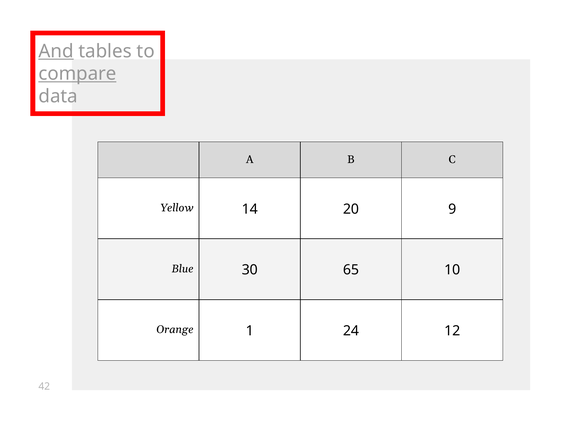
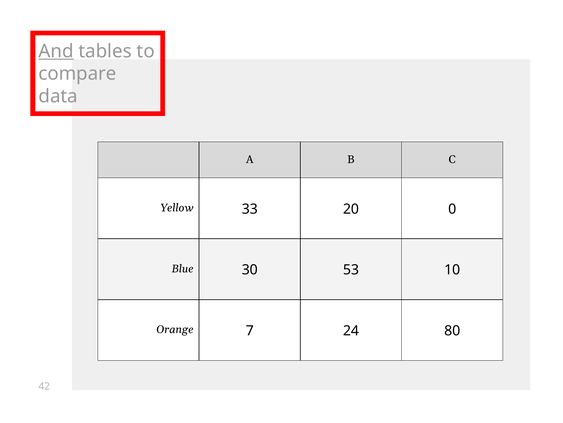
compare underline: present -> none (77, 74)
14: 14 -> 33 (250, 209)
9: 9 -> 0 (452, 209)
65: 65 -> 53 (351, 269)
1: 1 -> 7 (250, 330)
12: 12 -> 80 (452, 330)
